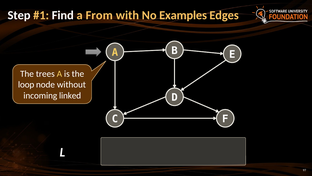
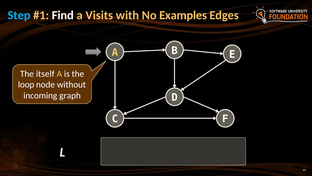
Step colour: white -> light blue (19, 15)
From: From -> Visits (99, 15)
trees: trees -> itself (45, 74)
linked: linked -> graph (70, 95)
